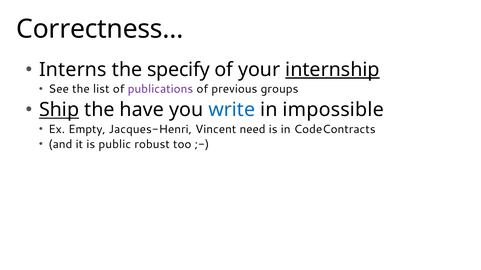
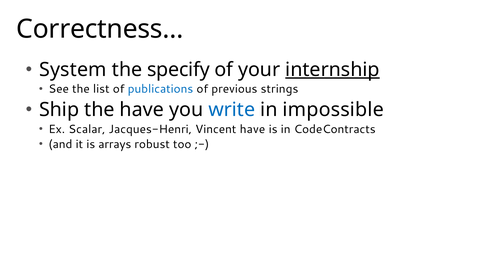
Interns: Interns -> System (73, 70)
publications colour: purple -> blue (160, 89)
groups: groups -> strings (280, 89)
Ship underline: present -> none (59, 110)
Empty: Empty -> Scalar (87, 129)
Vincent need: need -> have (252, 129)
public: public -> arrays (115, 145)
